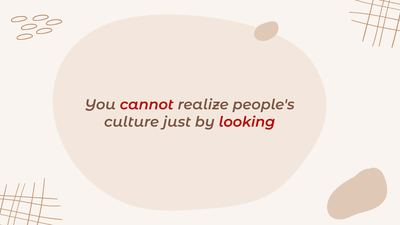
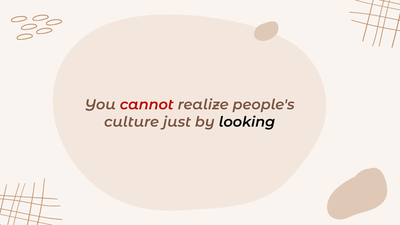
looking colour: red -> black (247, 122)
